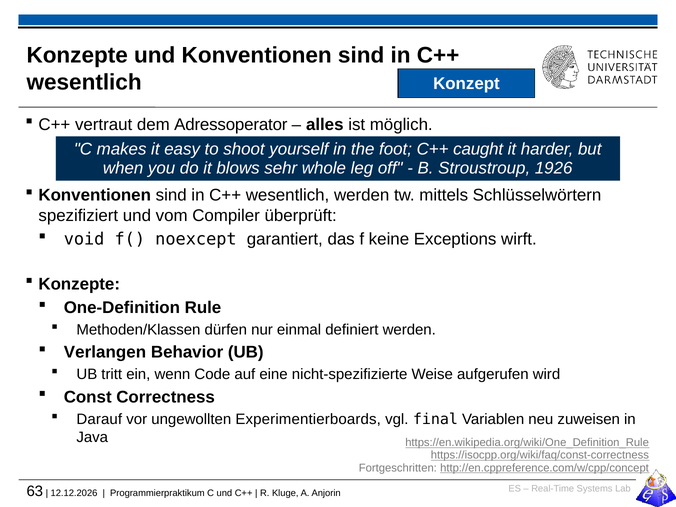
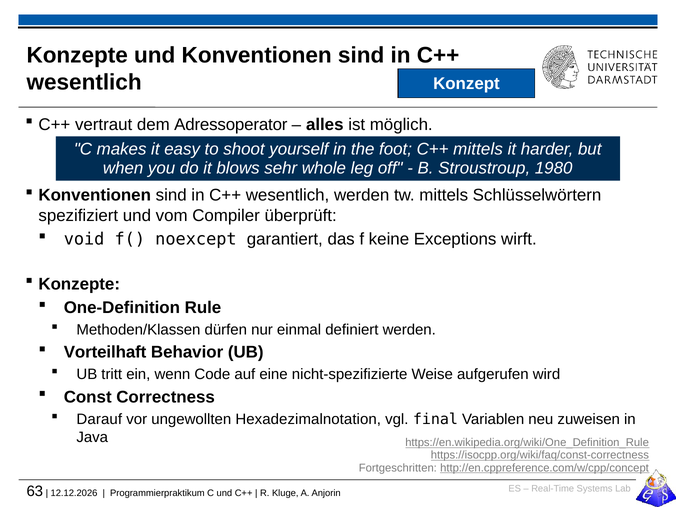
C++ caught: caught -> mittels (478, 149)
1926: 1926 -> 1980 (554, 168)
Verlangen: Verlangen -> Vorteilhaft (105, 352)
Experimentierboards: Experimentierboards -> Hexadezimalnotation (308, 419)
